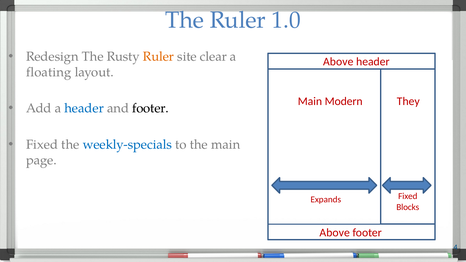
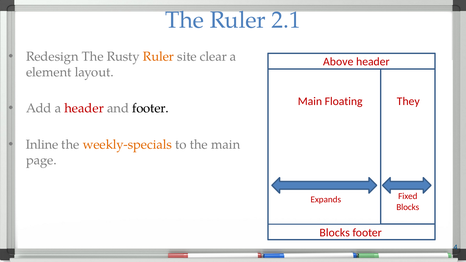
1.0: 1.0 -> 2.1 (286, 20)
floating: floating -> element (49, 72)
Modern: Modern -> Floating (344, 101)
header colour: blue -> red (84, 108)
Fixed: Fixed -> Inline (42, 145)
weekly-specials colour: blue -> orange (127, 145)
Above: Above -> Blocks (335, 233)
